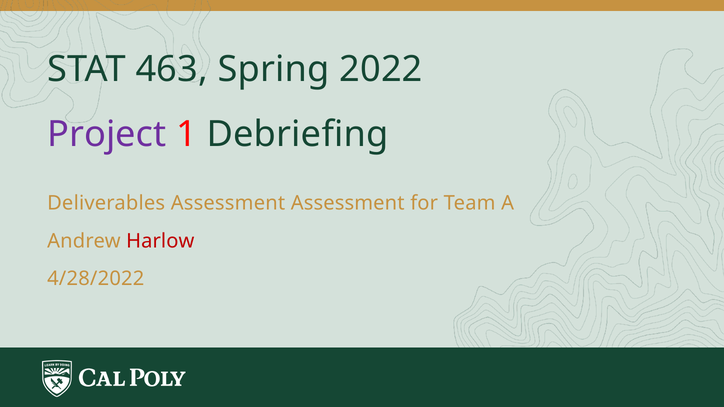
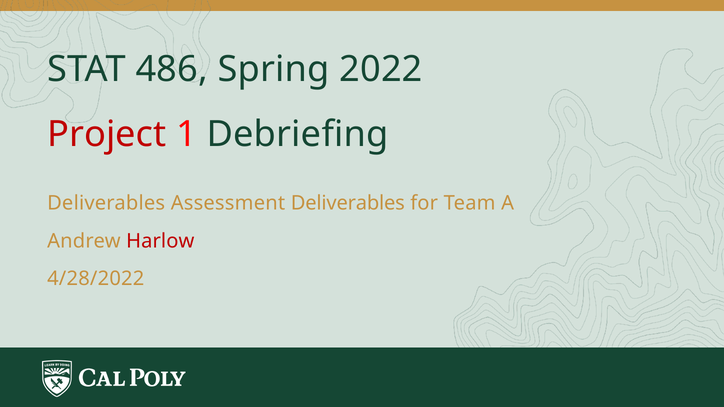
463: 463 -> 486 (172, 69)
Project colour: purple -> red (107, 135)
Assessment Assessment: Assessment -> Deliverables (348, 203)
